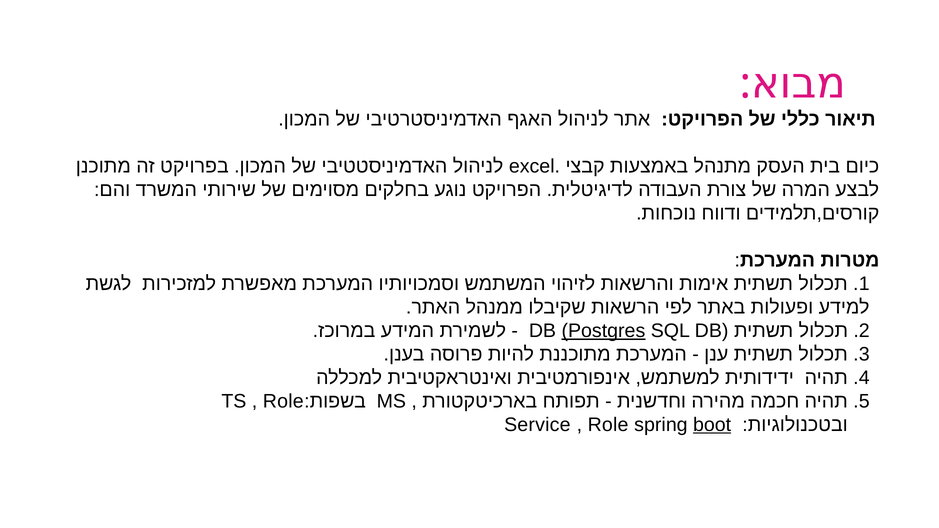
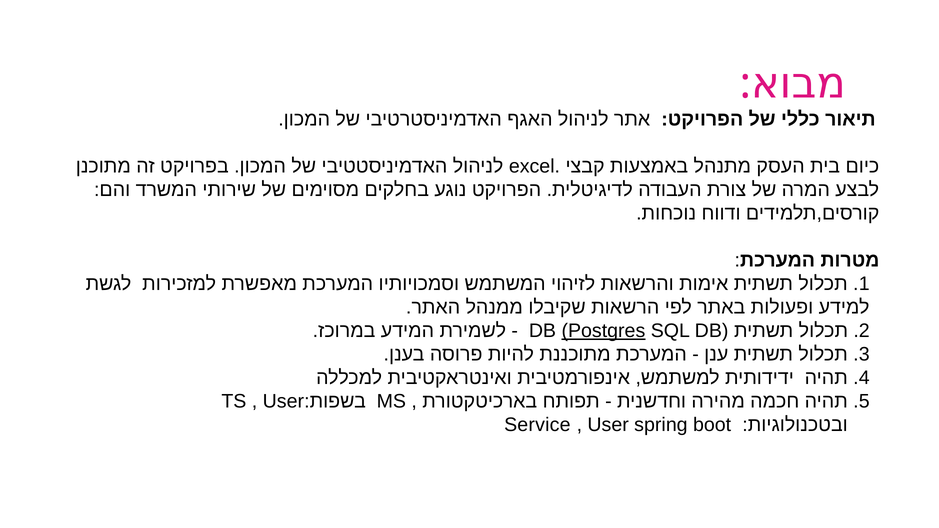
Role: Role -> User (283, 401)
Role: Role -> User (608, 425)
boot underline: present -> none (712, 425)
